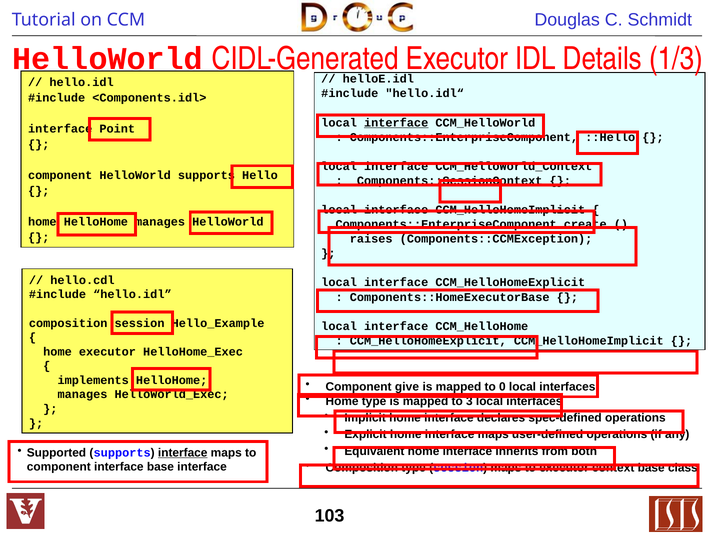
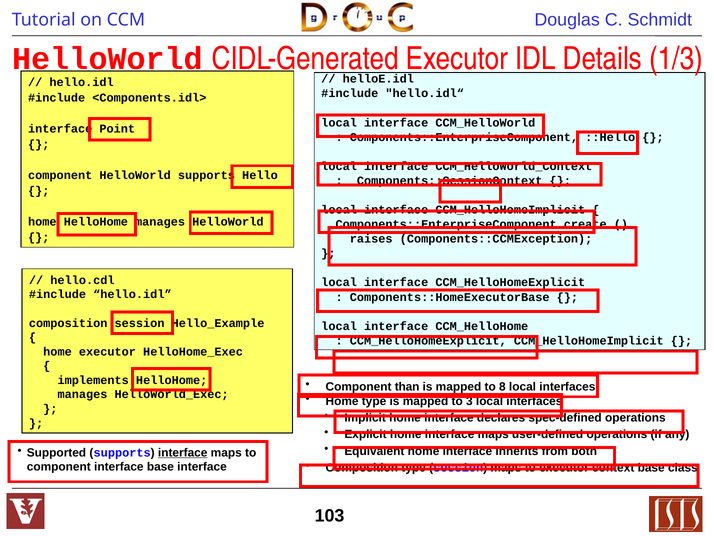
interface underline: present -> none (396, 123)
give: give -> than (407, 387)
0: 0 -> 8 (502, 387)
